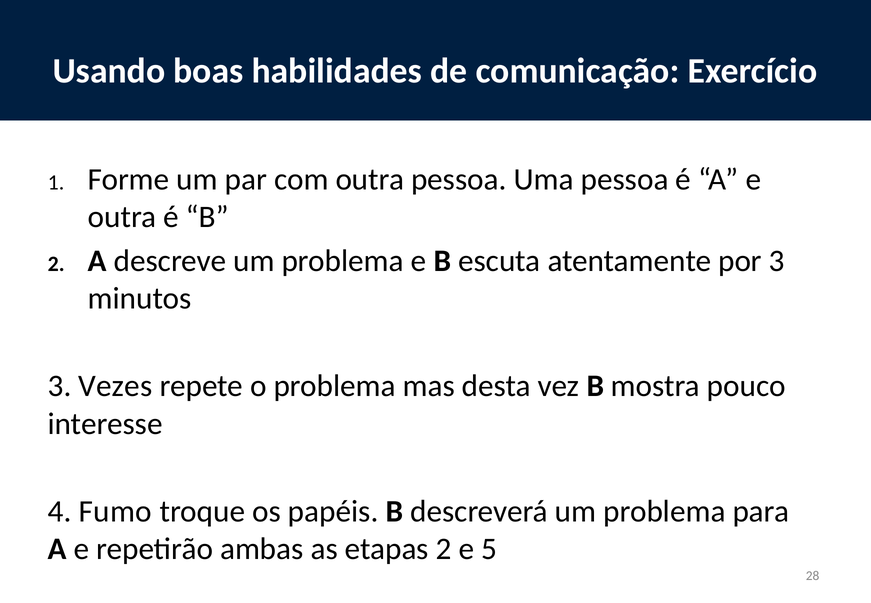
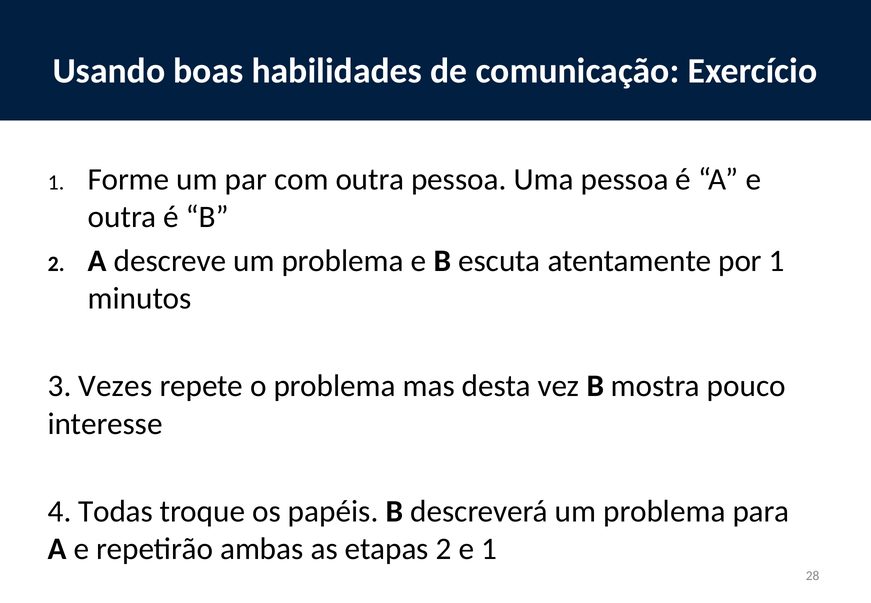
por 3: 3 -> 1 (777, 261)
Fumo: Fumo -> Todas (116, 511)
e 5: 5 -> 1 (489, 549)
